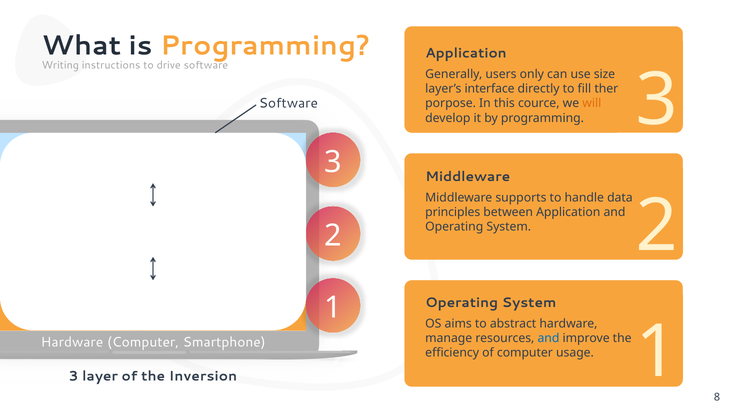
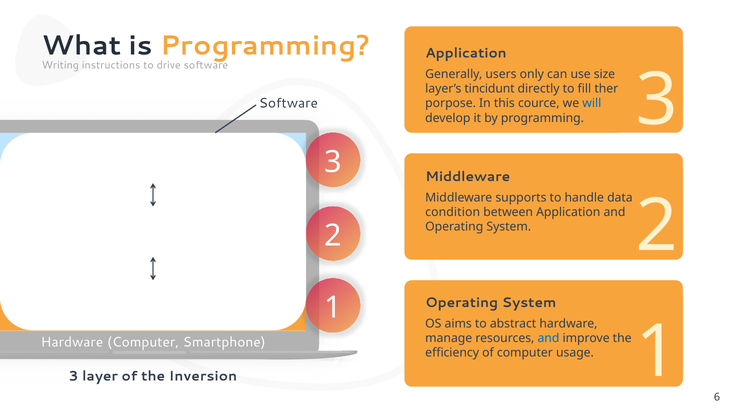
interface: interface -> tincidunt (490, 89)
will colour: orange -> blue (592, 103)
principles: principles -> condition (453, 212)
8: 8 -> 6 (717, 397)
